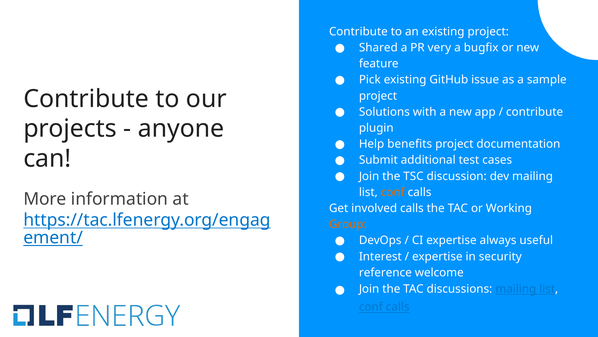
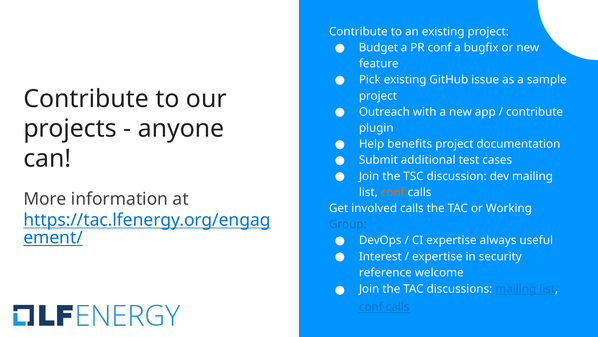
Shared: Shared -> Budget (378, 48)
PR very: very -> conf (439, 48)
Solutions: Solutions -> Outreach (384, 112)
Group colour: orange -> blue (348, 224)
